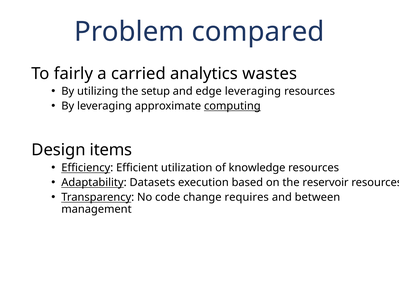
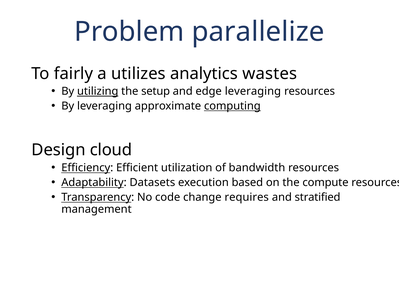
compared: compared -> parallelize (258, 32)
carried: carried -> utilizes (138, 74)
utilizing underline: none -> present (98, 91)
items: items -> cloud (111, 150)
knowledge: knowledge -> bandwidth (257, 168)
reservoir: reservoir -> compute (325, 183)
between: between -> stratified (318, 197)
